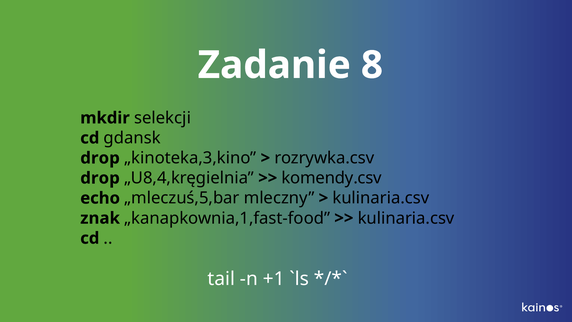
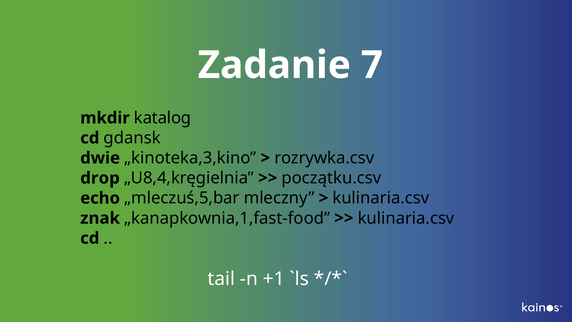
8: 8 -> 7 (372, 65)
selekcji: selekcji -> katalog (163, 118)
drop: drop -> dwie (100, 158)
komendy.csv: komendy.csv -> początku.csv (332, 178)
